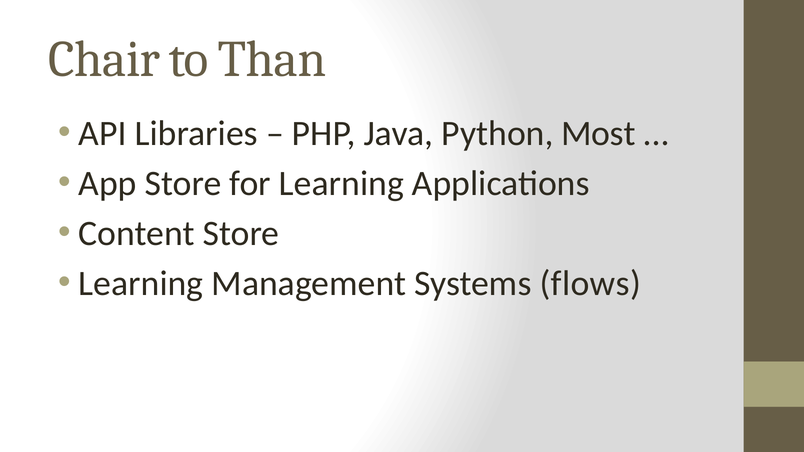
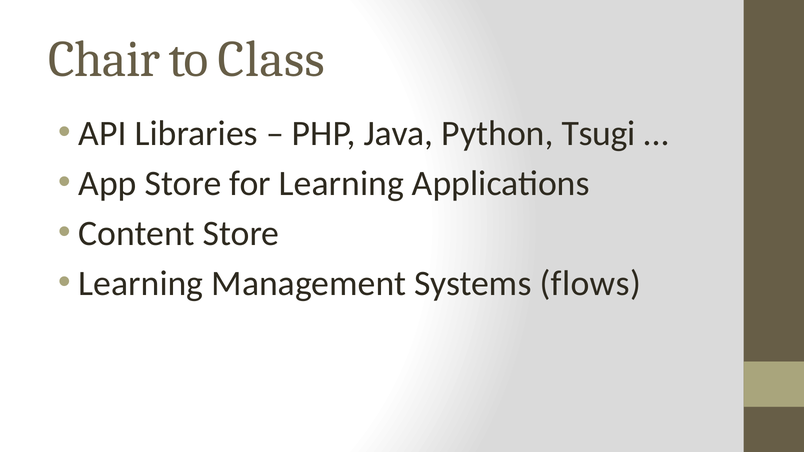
Than: Than -> Class (271, 59)
Most: Most -> Tsugi (598, 133)
